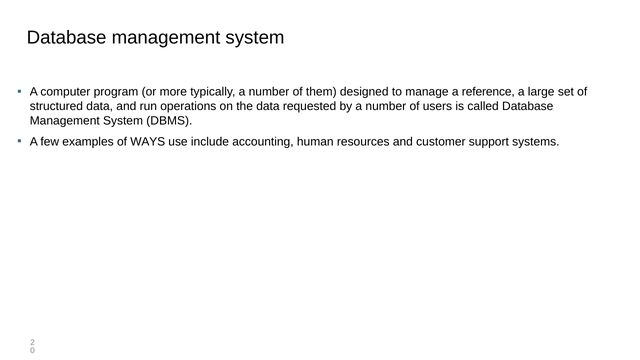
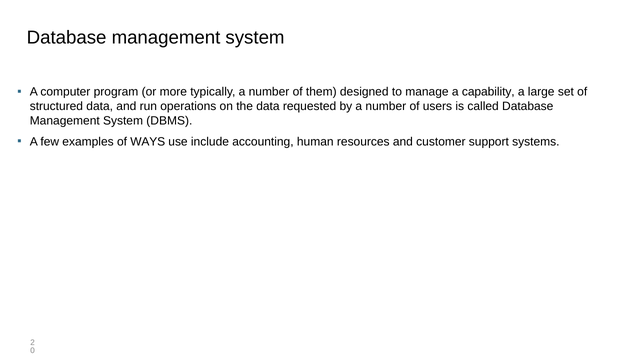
reference: reference -> capability (488, 92)
